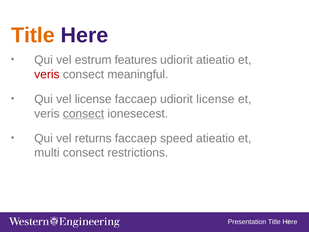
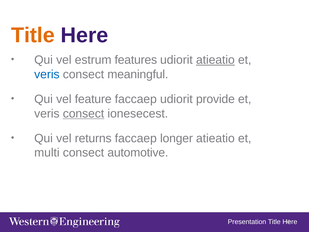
atieatio underline: none -> present (215, 60)
veris colour: red -> blue (47, 74)
vel license: license -> feature (93, 99)
udiorit license: license -> provide (215, 99)
speed: speed -> longer (176, 138)
restrictions: restrictions -> automotive (138, 153)
